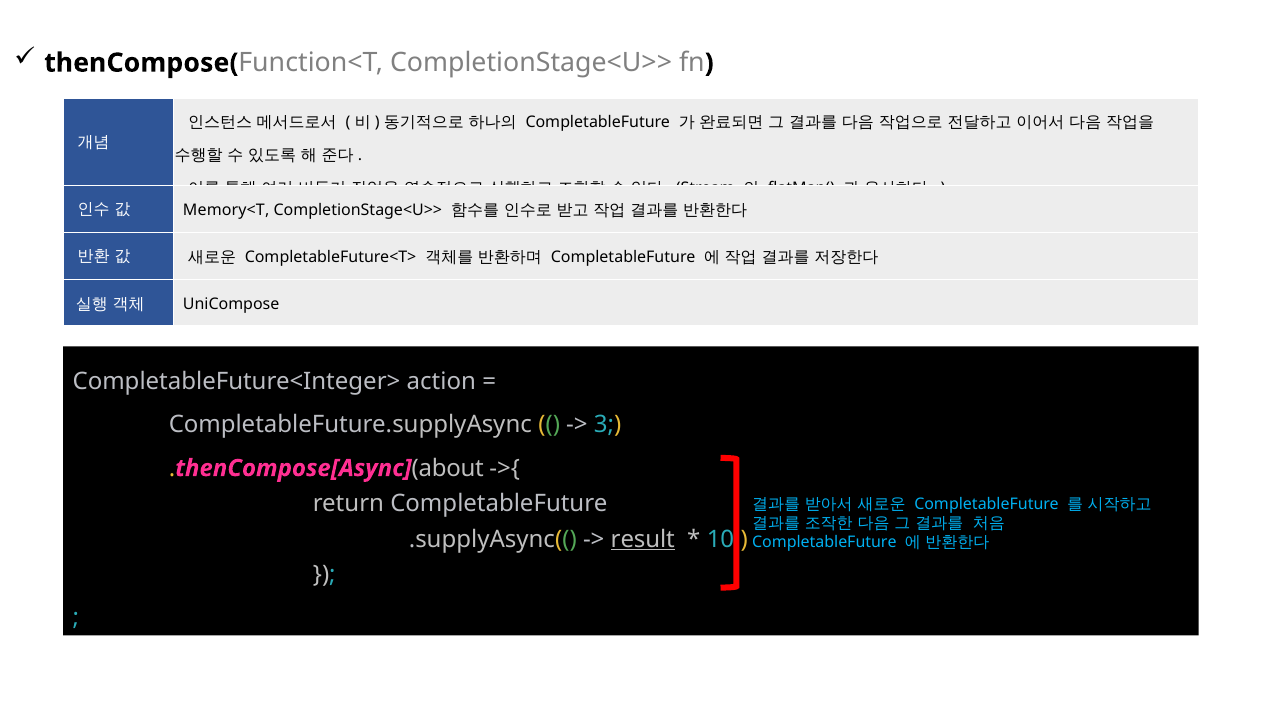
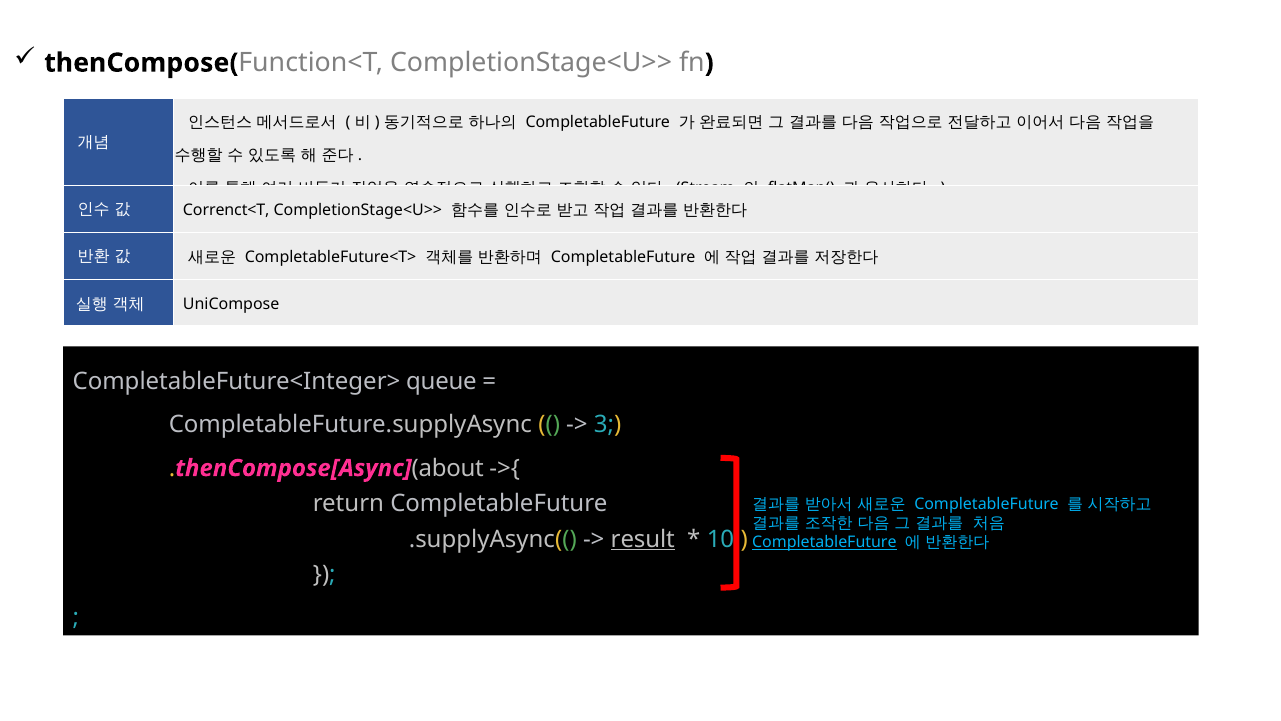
Memory<T: Memory<T -> Correnct<T (226, 210)
action: action -> queue (441, 381)
CompletableFuture underline: none -> present (824, 542)
